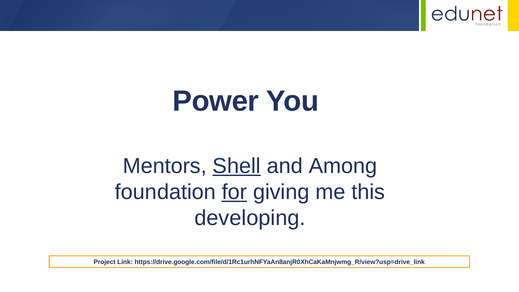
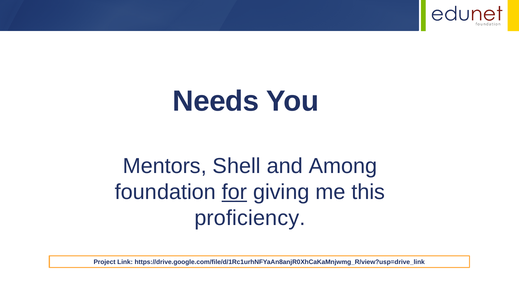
Power: Power -> Needs (216, 101)
Shell underline: present -> none (237, 166)
developing: developing -> proficiency (250, 218)
